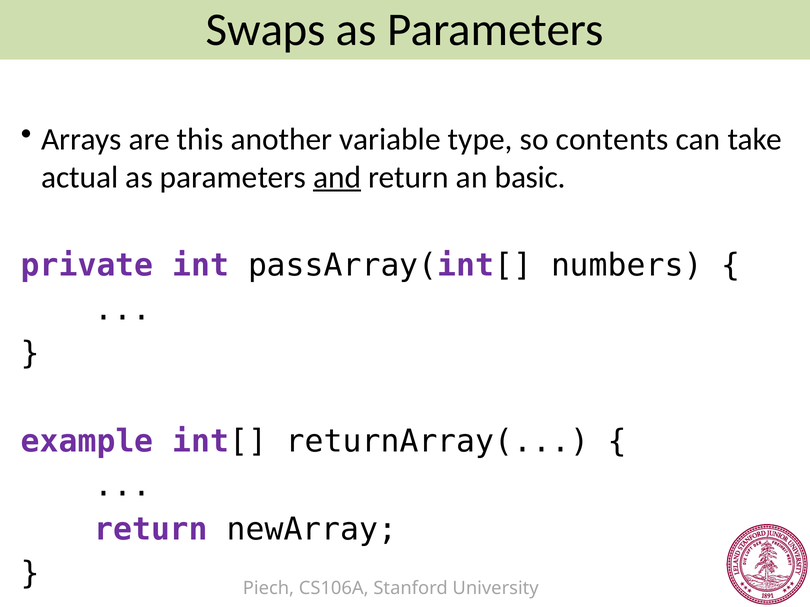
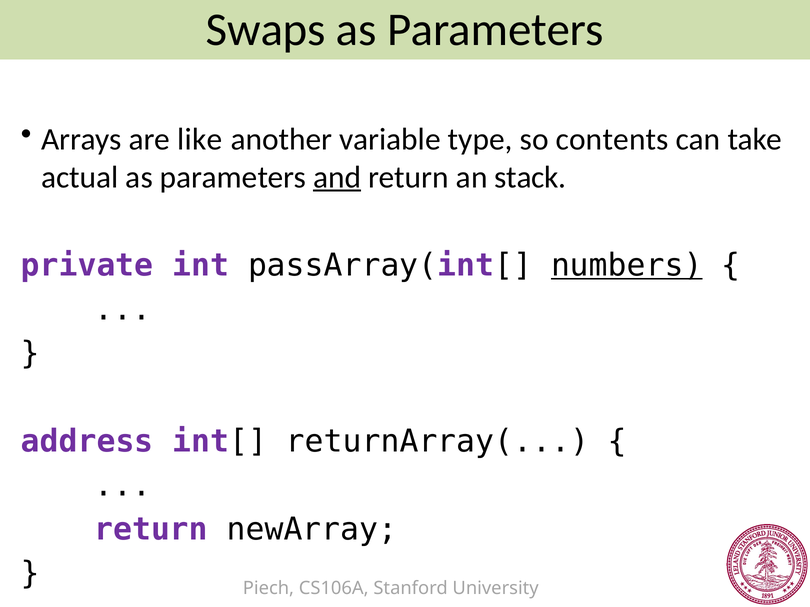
this: this -> like (200, 139)
basic: basic -> stack (530, 177)
numbers underline: none -> present (627, 265)
example: example -> address (87, 442)
